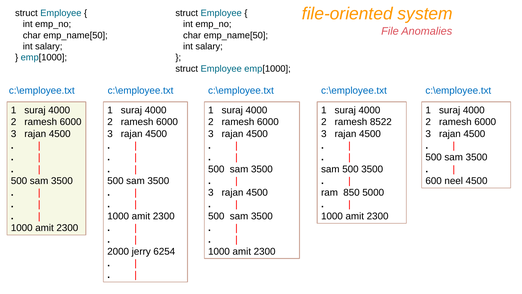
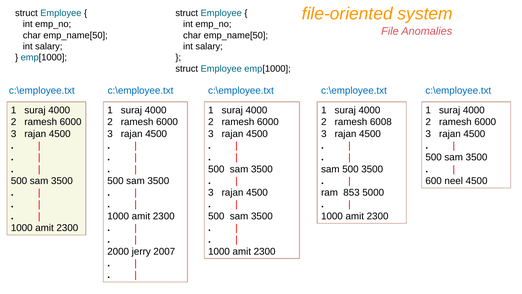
8522: 8522 -> 6008 (381, 122)
850: 850 -> 853 (351, 192)
6254: 6254 -> 2007 (164, 251)
